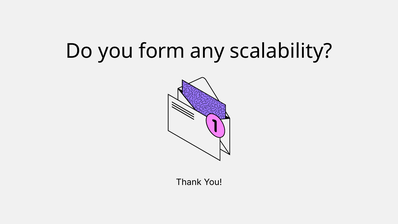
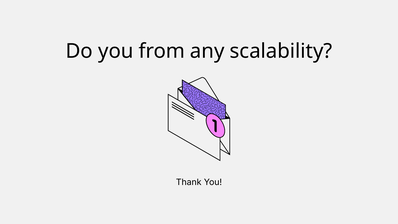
form: form -> from (162, 51)
